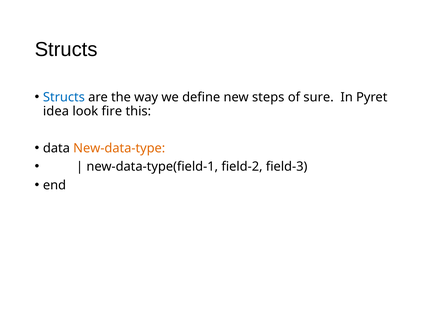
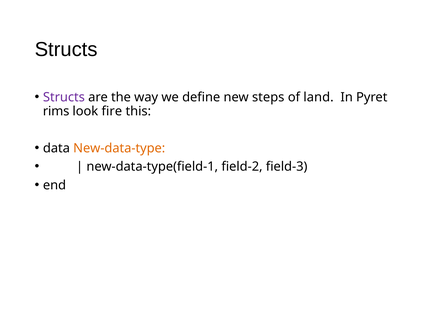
Structs colour: blue -> purple (64, 97)
sure: sure -> land (319, 97)
idea: idea -> rims (56, 111)
